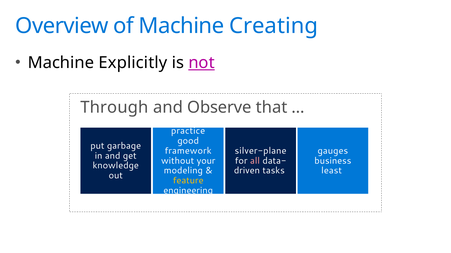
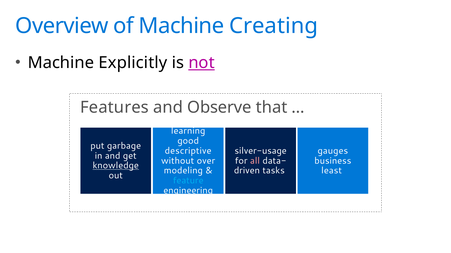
Through: Through -> Features (114, 108)
practice: practice -> learning (188, 131)
framework: framework -> descriptive (188, 151)
silver-plane: silver-plane -> silver-usage (261, 151)
your: your -> over (206, 161)
knowledge underline: none -> present (116, 166)
feature colour: yellow -> light blue (188, 181)
